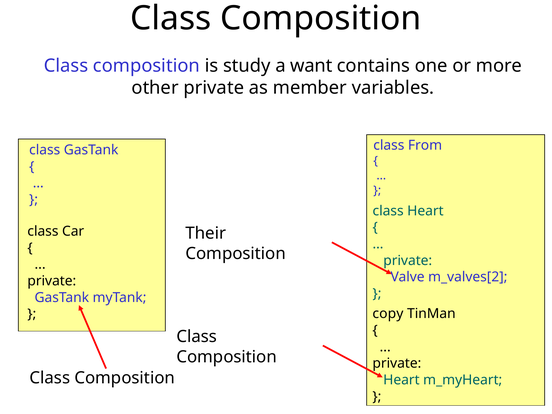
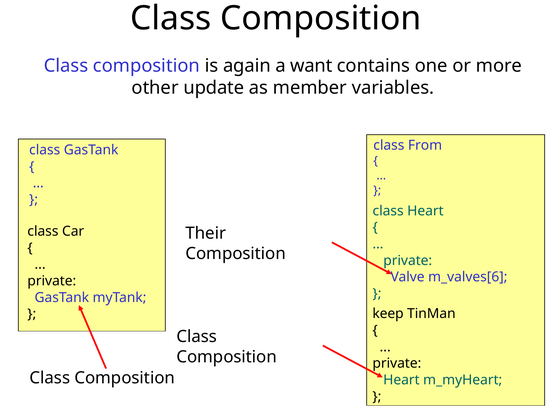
study: study -> again (247, 66)
other private: private -> update (214, 88)
m_valves[2: m_valves[2 -> m_valves[6 (468, 277)
copy: copy -> keep (388, 314)
